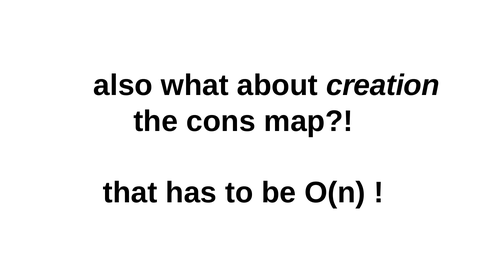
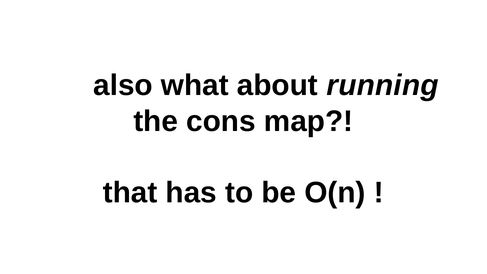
creation: creation -> running (383, 85)
